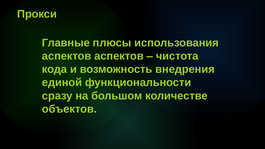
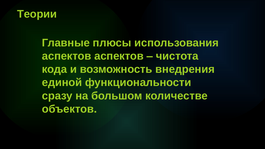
Прокси: Прокси -> Теории (37, 14)
